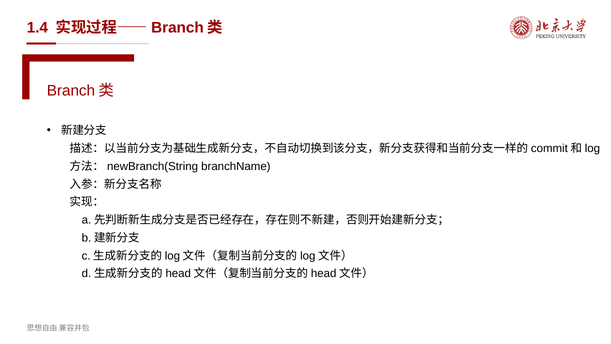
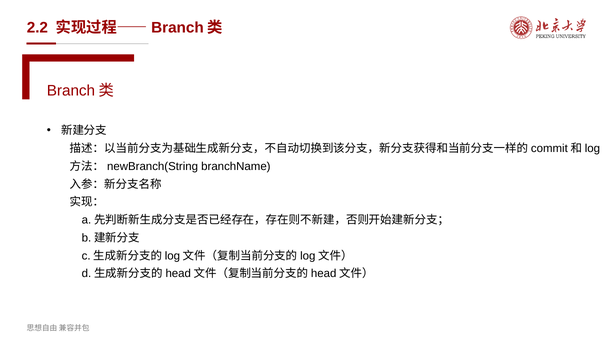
1.4: 1.4 -> 2.2 (37, 28)
